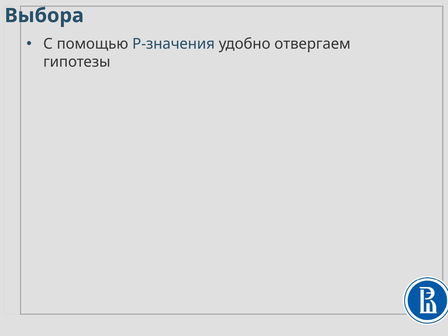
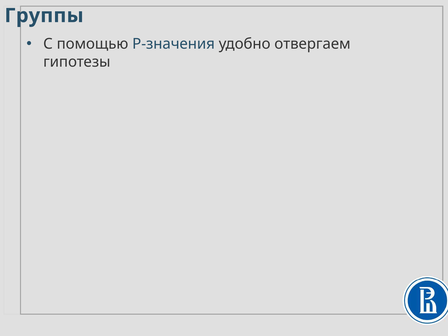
Выбора: Выбора -> Группы (44, 16)
